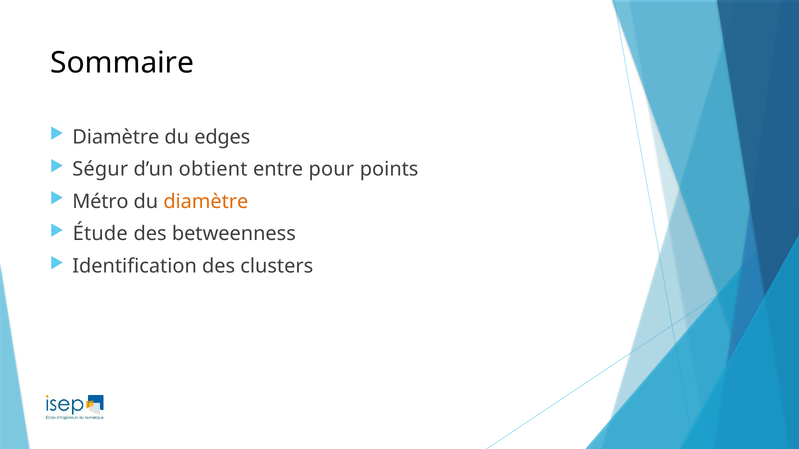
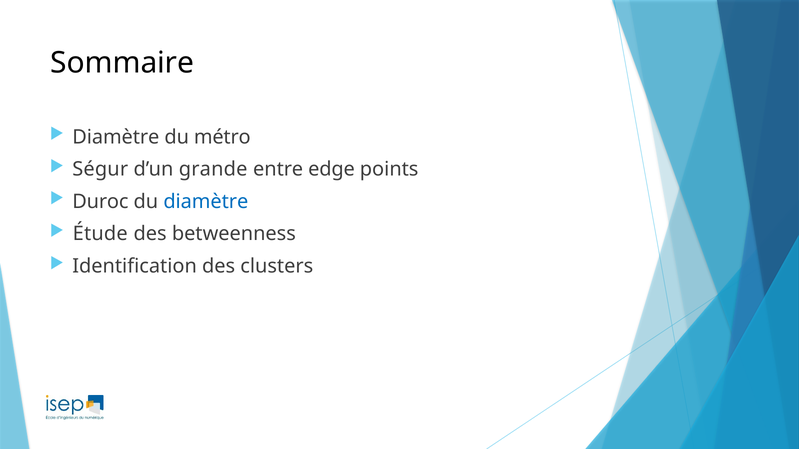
edges: edges -> métro (222, 137)
obtient: obtient -> grande (213, 169)
pour: pour -> edge (332, 169)
Métro: Métro -> Duroc (100, 202)
diamètre colour: orange -> blue (206, 202)
